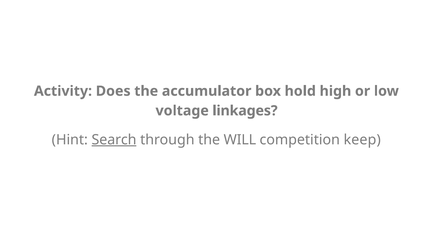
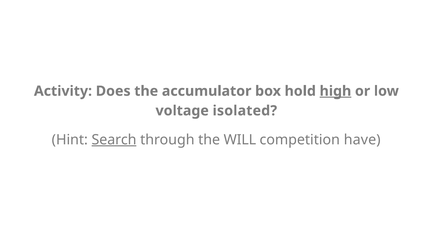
high underline: none -> present (335, 91)
linkages: linkages -> isolated (245, 111)
keep: keep -> have (362, 140)
